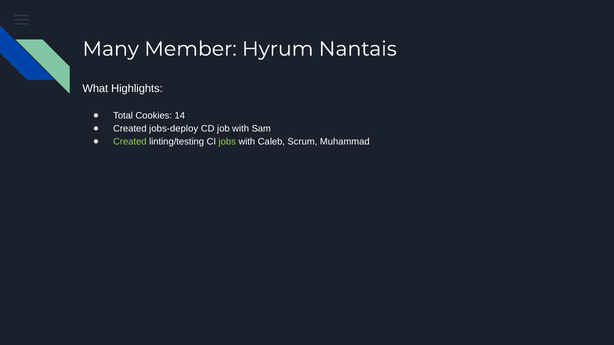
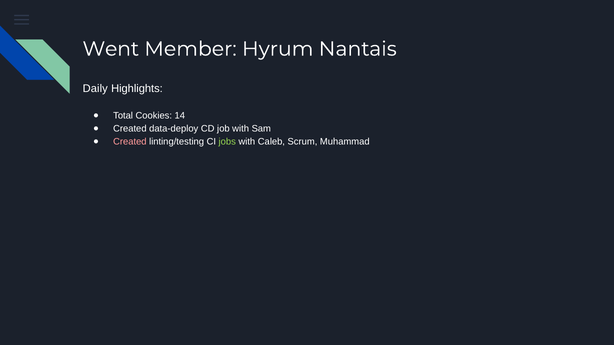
Many: Many -> Went (111, 49)
What: What -> Daily (95, 89)
jobs-deploy: jobs-deploy -> data-deploy (174, 129)
Created colour: light green -> pink (130, 142)
